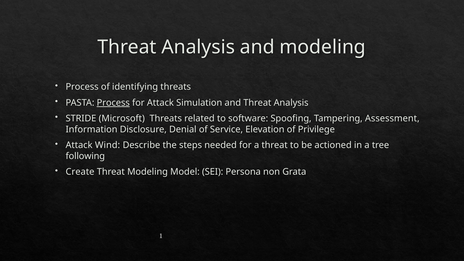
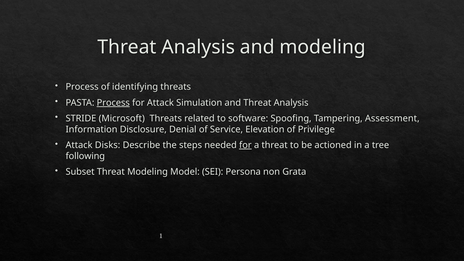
Wind: Wind -> Disks (108, 145)
for underline: none -> present (245, 145)
Create: Create -> Subset (80, 172)
